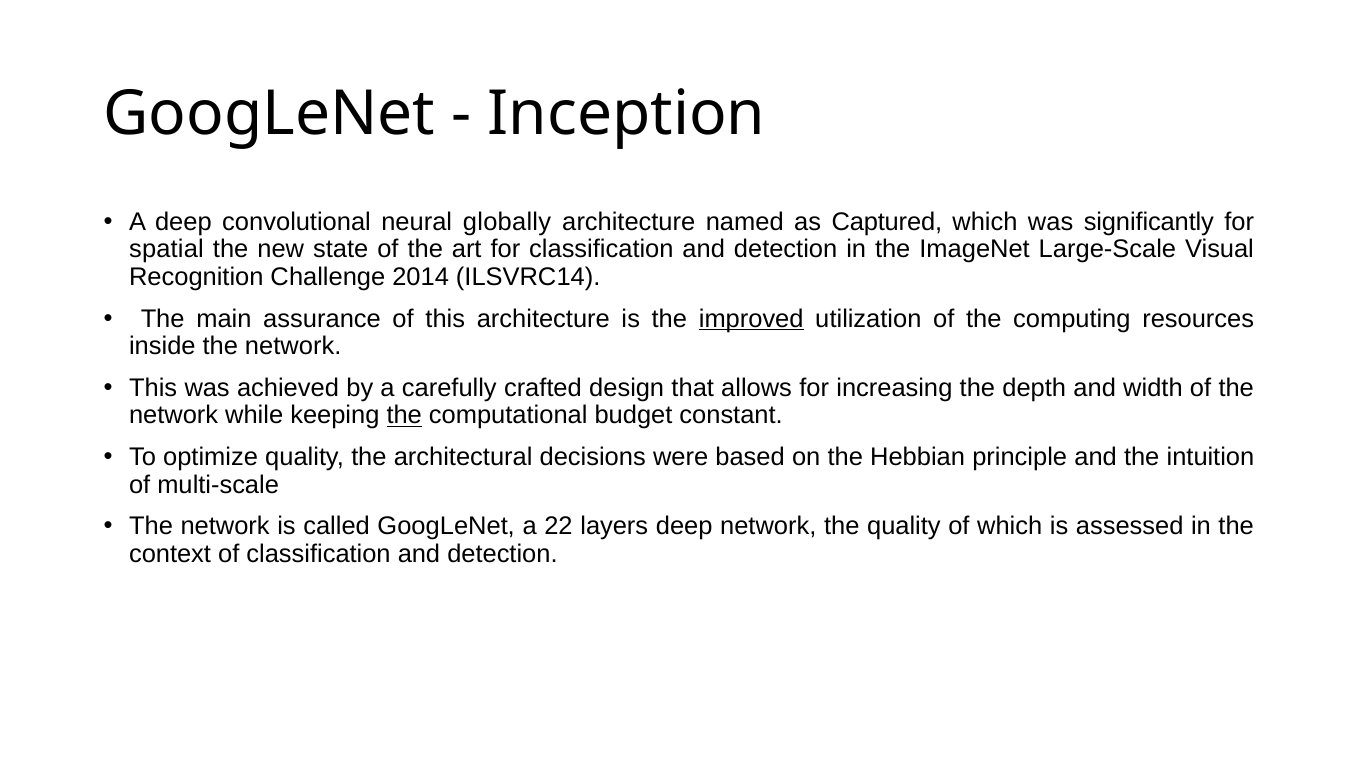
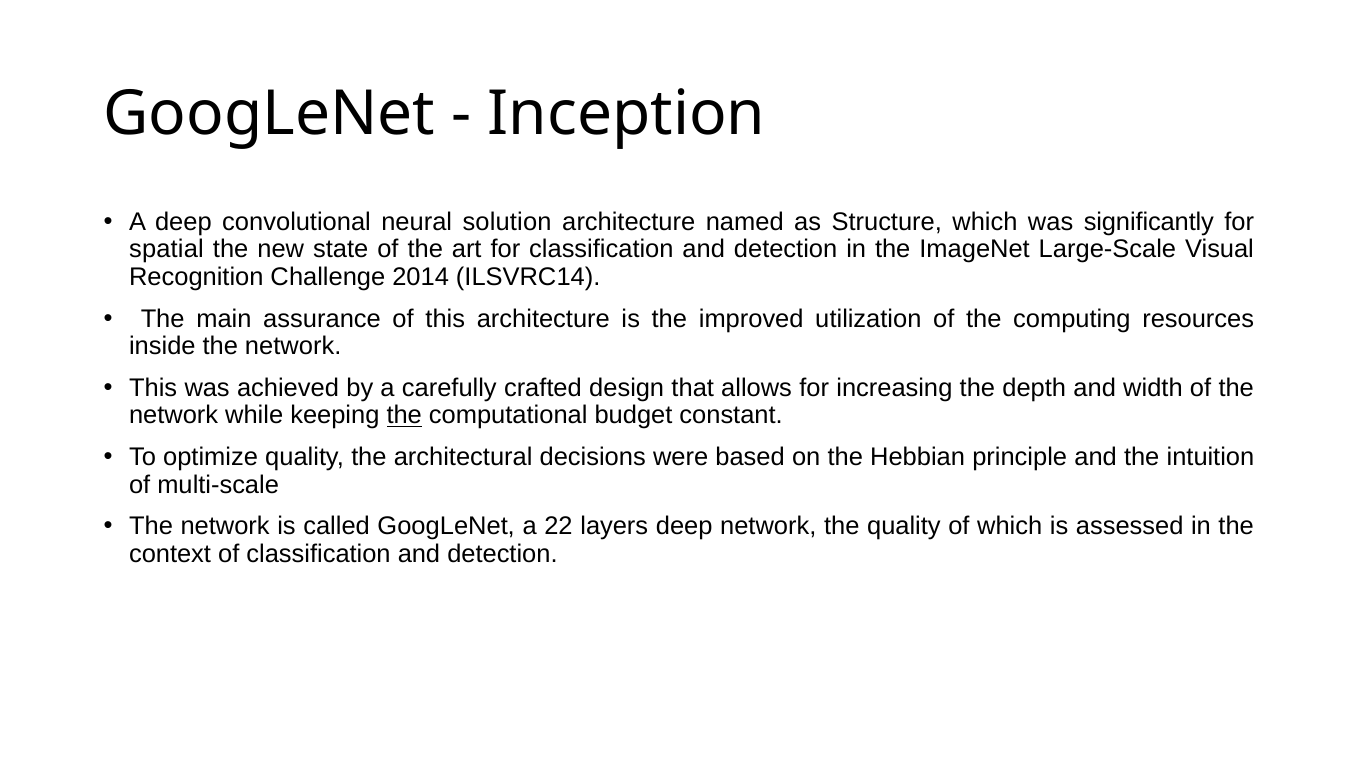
globally: globally -> solution (507, 222)
Captured: Captured -> Structure (887, 222)
improved underline: present -> none (751, 319)
